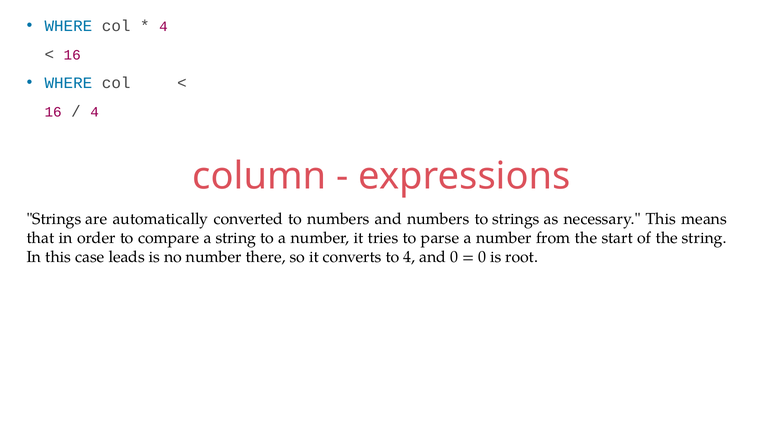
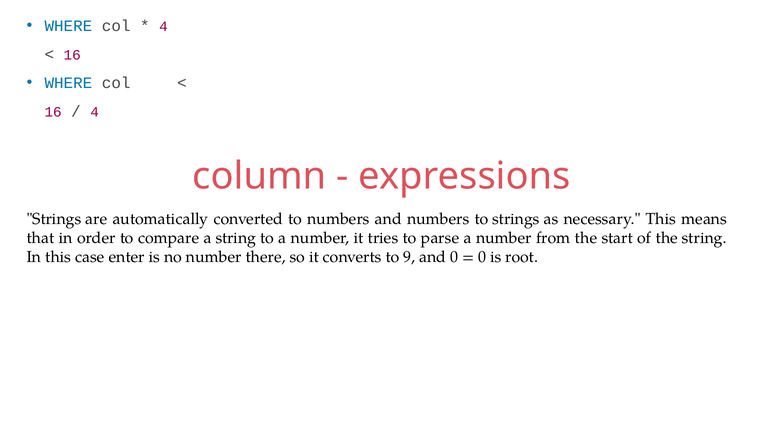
leads: leads -> enter (127, 257)
to 4: 4 -> 9 (409, 257)
